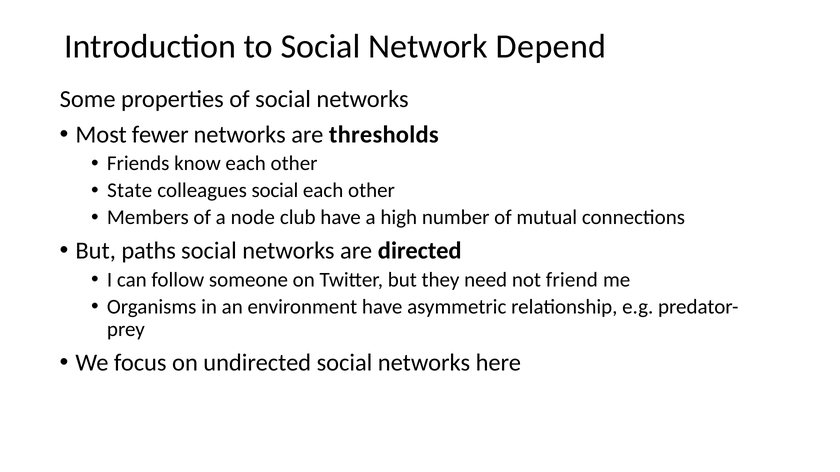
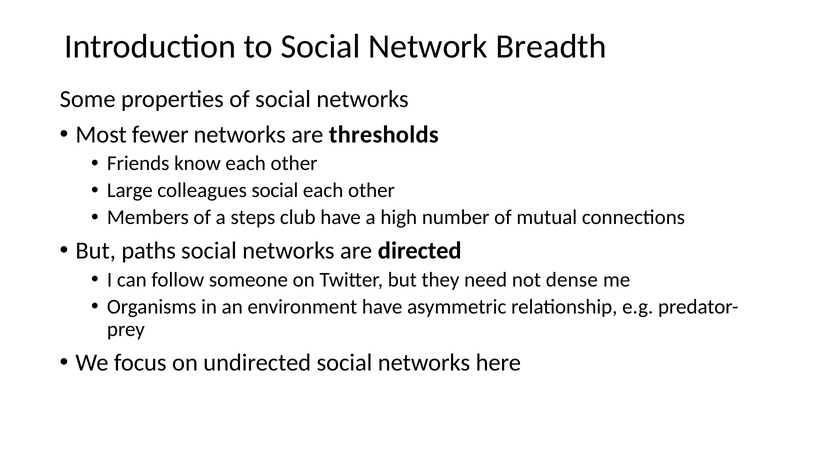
Depend: Depend -> Breadth (551, 47)
State: State -> Large (130, 191)
node: node -> steps (253, 218)
friend: friend -> dense (572, 280)
